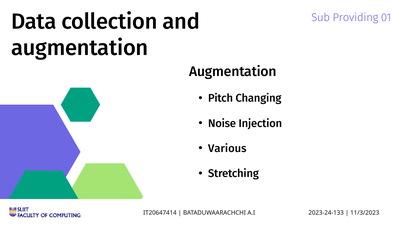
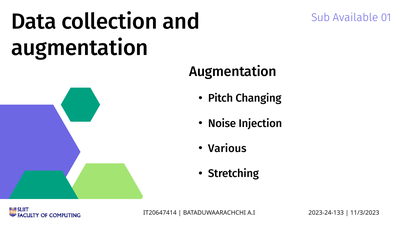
Providing: Providing -> Available (355, 18)
